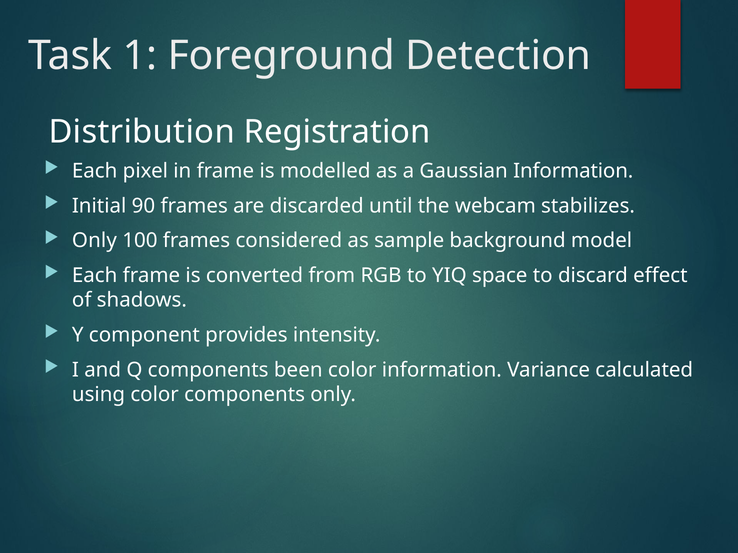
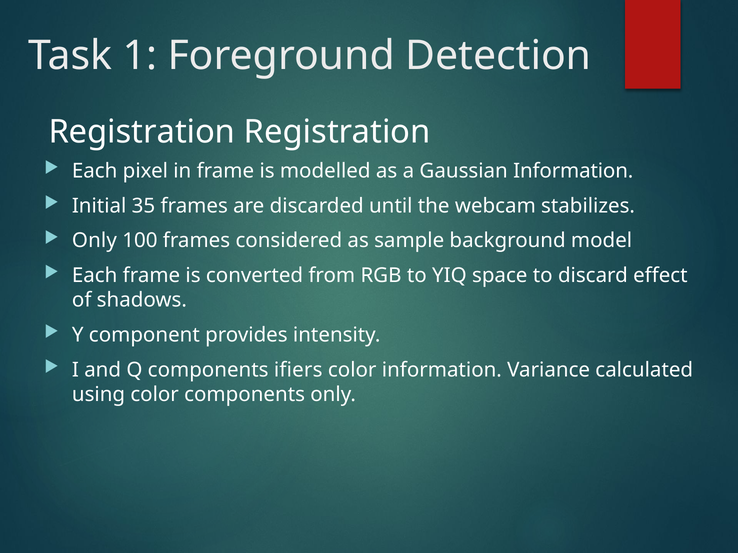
Distribution: Distribution -> Registration (142, 132)
90: 90 -> 35 (143, 206)
been: been -> ifiers (298, 370)
